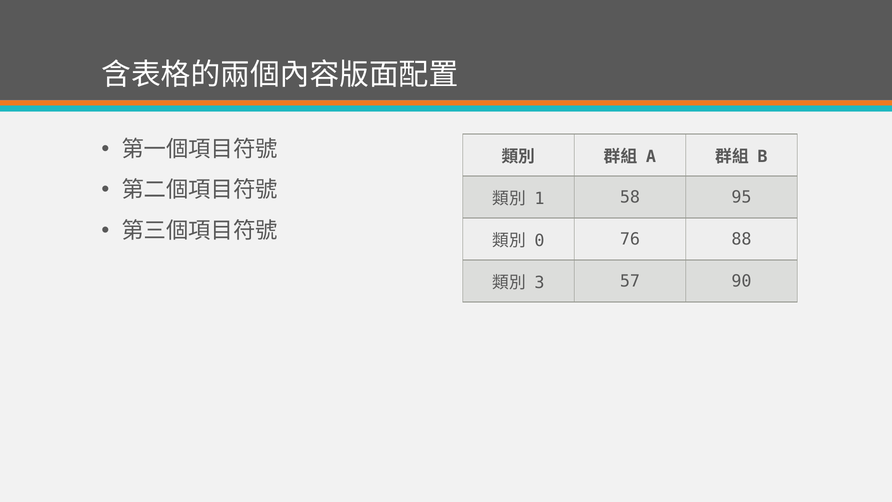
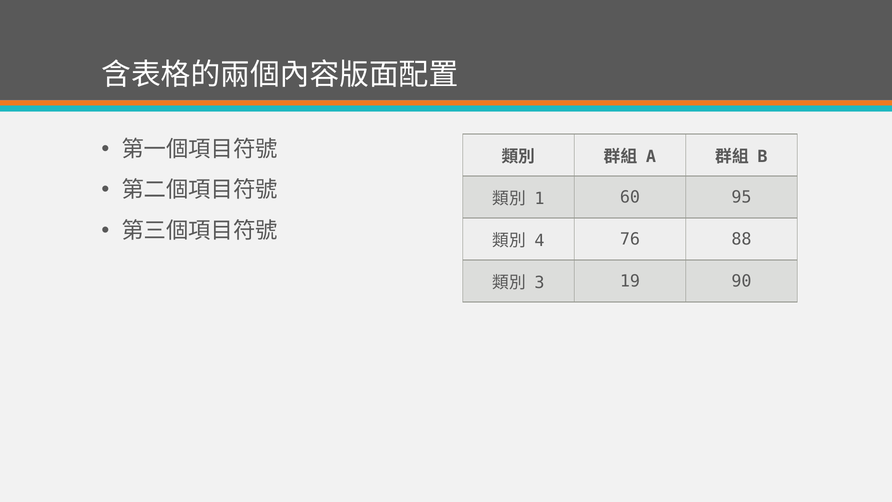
58: 58 -> 60 (630, 197)
0: 0 -> 4 (539, 241)
57: 57 -> 19 (630, 281)
